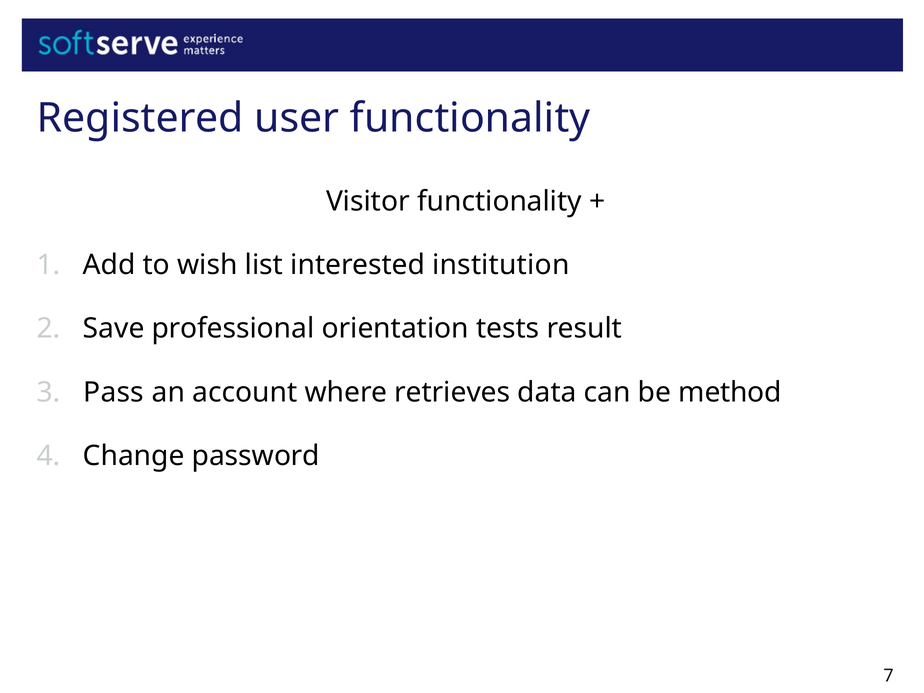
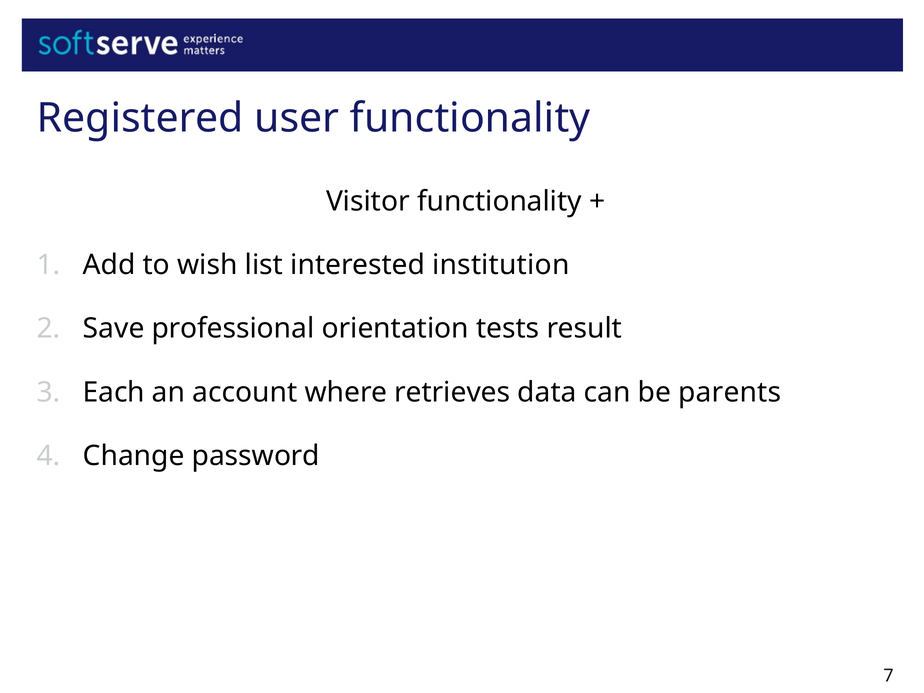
Pass: Pass -> Each (114, 392)
method: method -> parents (730, 392)
